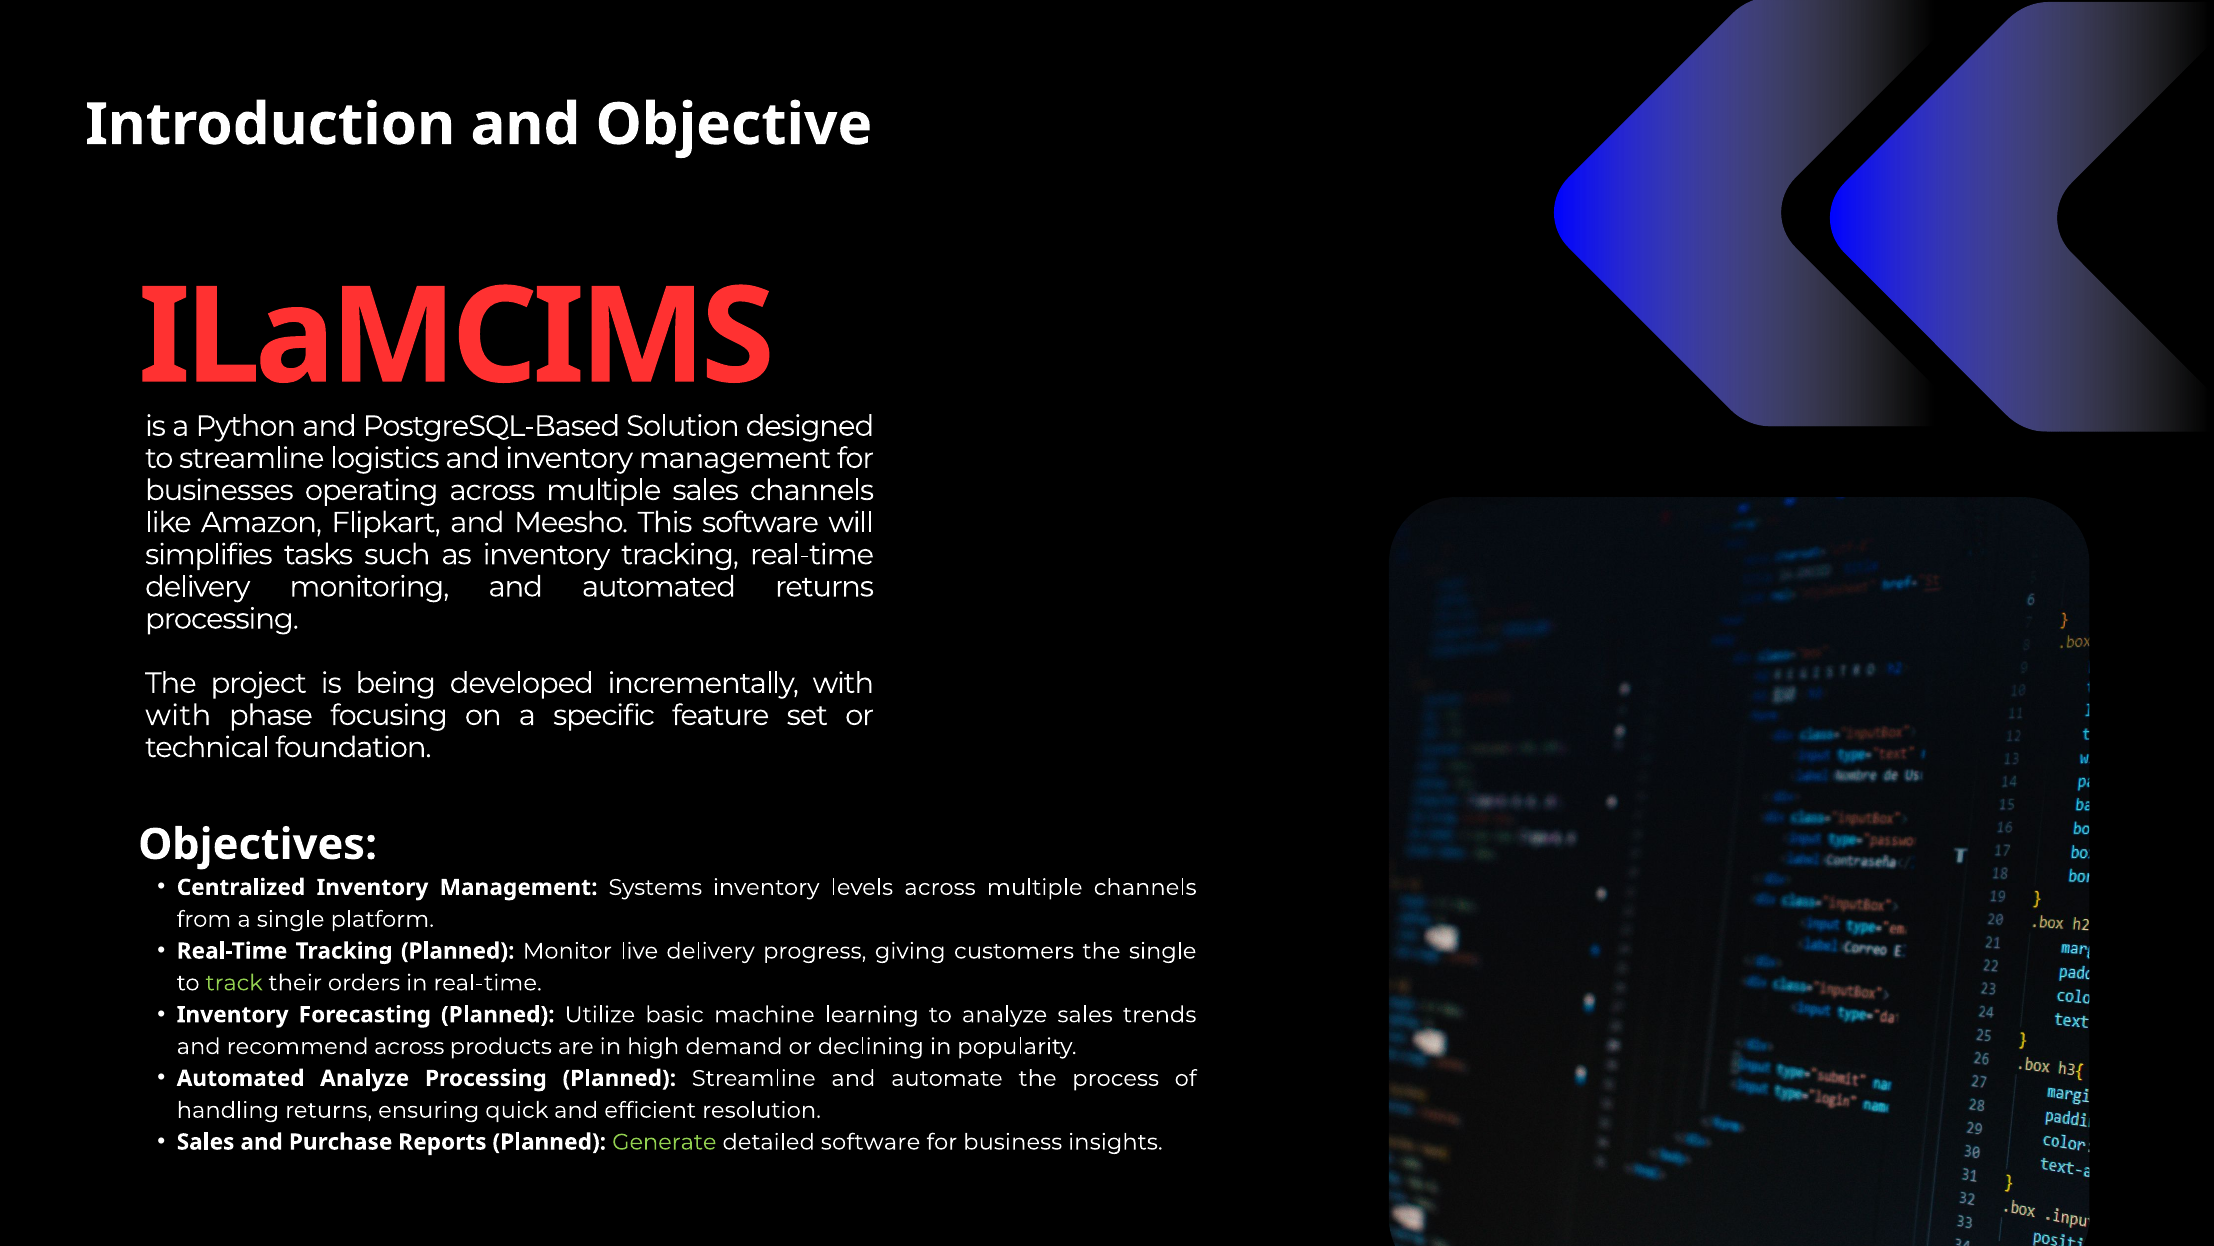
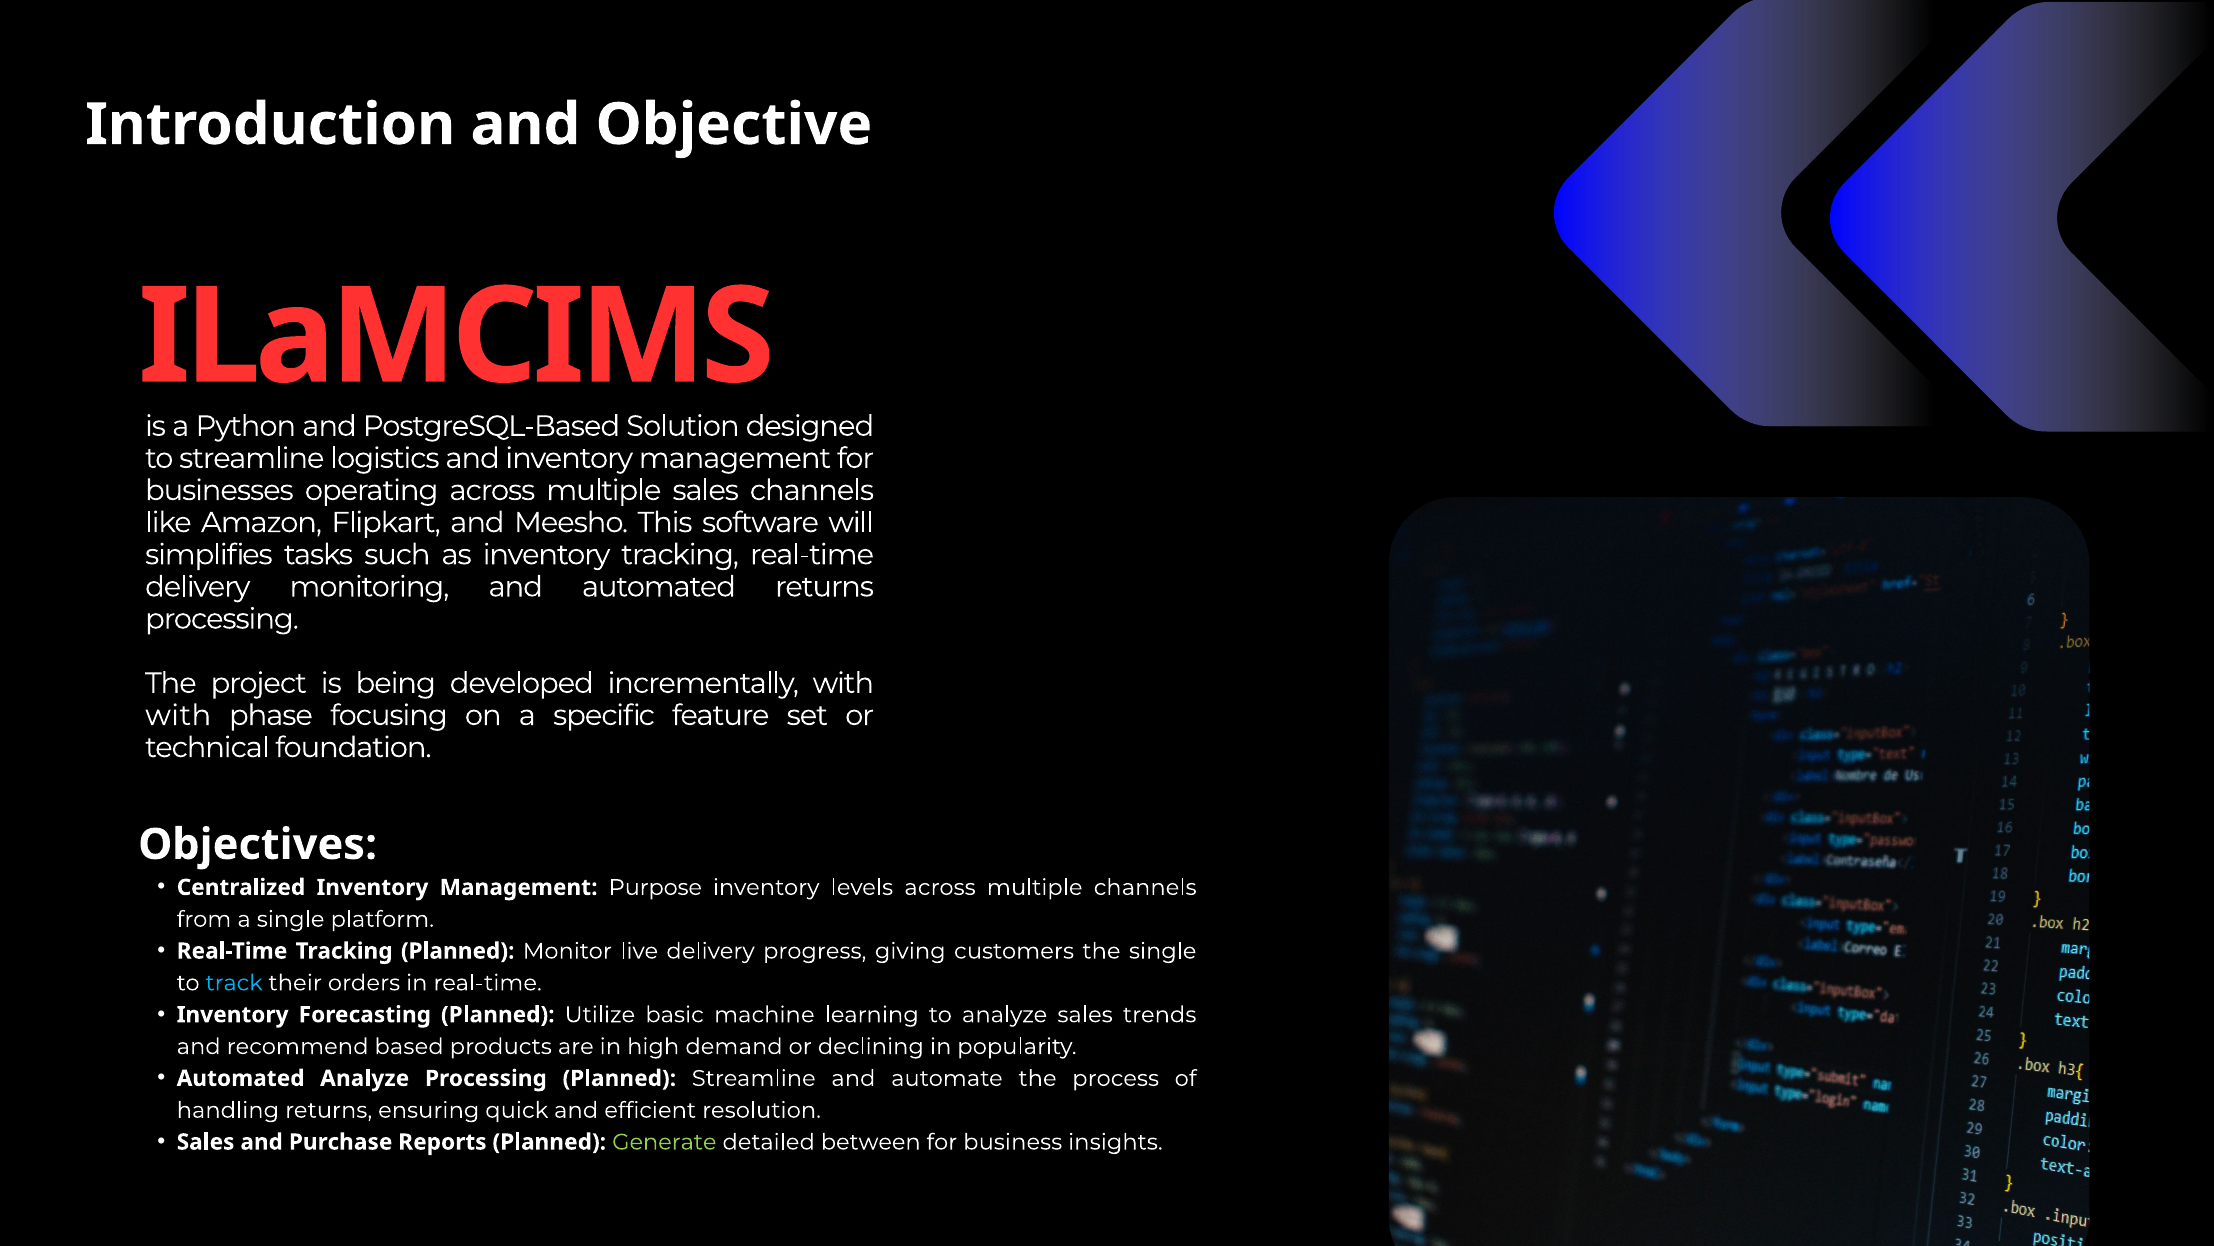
Systems: Systems -> Purpose (655, 887)
track colour: light green -> light blue (234, 982)
recommend across: across -> based (409, 1046)
detailed software: software -> between (871, 1142)
